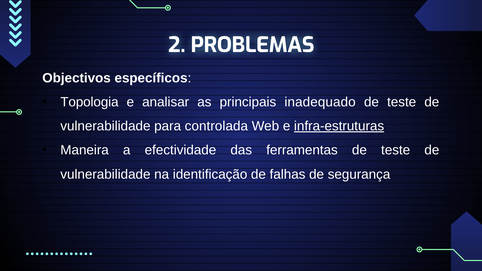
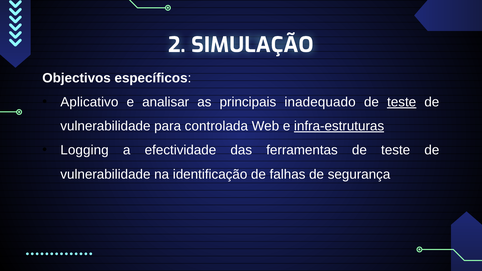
PROBLEMAS: PROBLEMAS -> SIMULAÇÃO (252, 45)
Topologia: Topologia -> Aplicativo (89, 102)
teste underline: none -> present (402, 102)
Maneira: Maneira -> Logging (85, 150)
